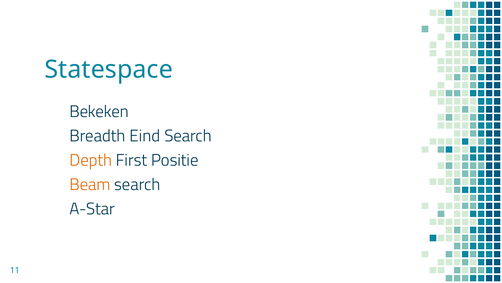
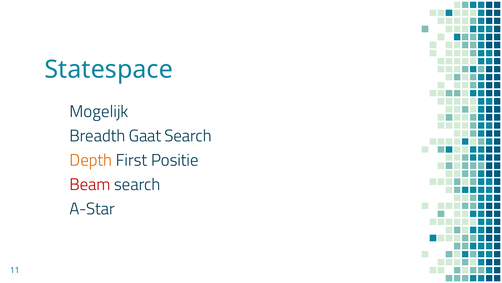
Bekeken: Bekeken -> Mogelijk (99, 111)
Eind: Eind -> Gaat (145, 136)
Beam colour: orange -> red (90, 184)
